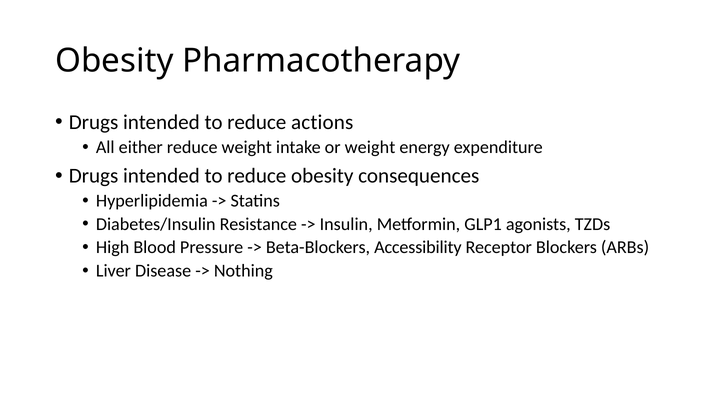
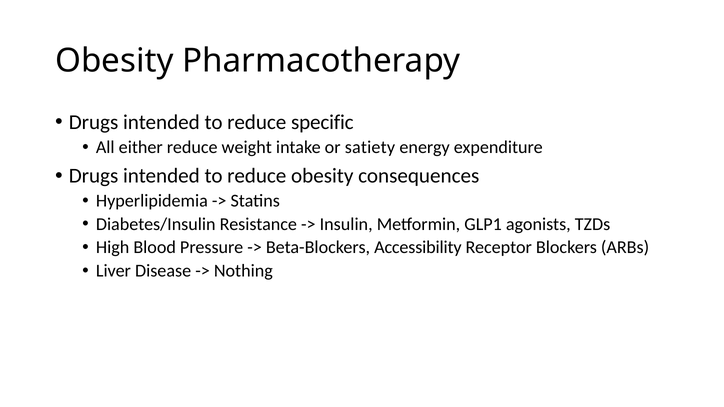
actions: actions -> specific (322, 122)
or weight: weight -> satiety (370, 147)
